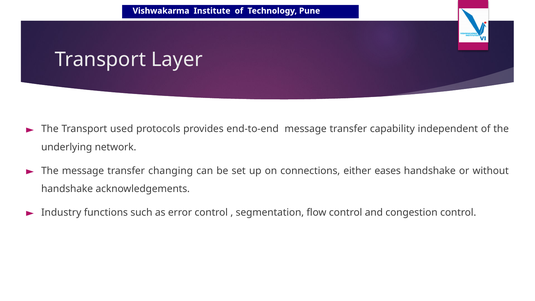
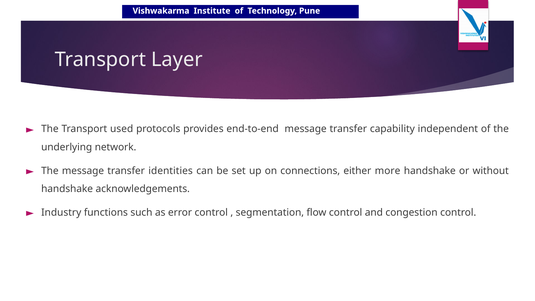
changing: changing -> identities (171, 171)
eases: eases -> more (388, 171)
